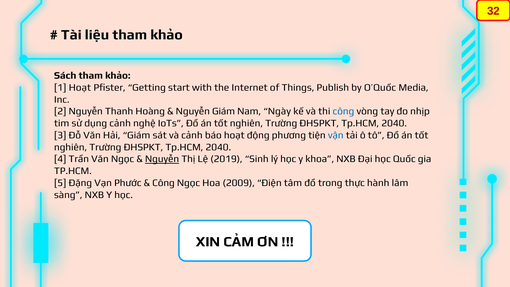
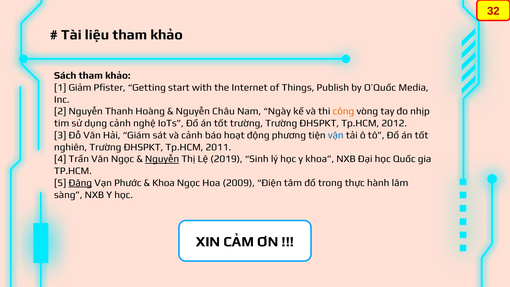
1 Hoạt: Hoạt -> Giảm (80, 88)
Nguyễn Giám: Giám -> Châu (223, 111)
công colour: blue -> orange (343, 111)
nghiên: nghiên -> trường (246, 123)
2040: 2040 -> 2012 (394, 123)
2040: 2040 -> 2011 (218, 147)
Đặng underline: none -> present (80, 183)
Công: Công -> Khoa (164, 183)
